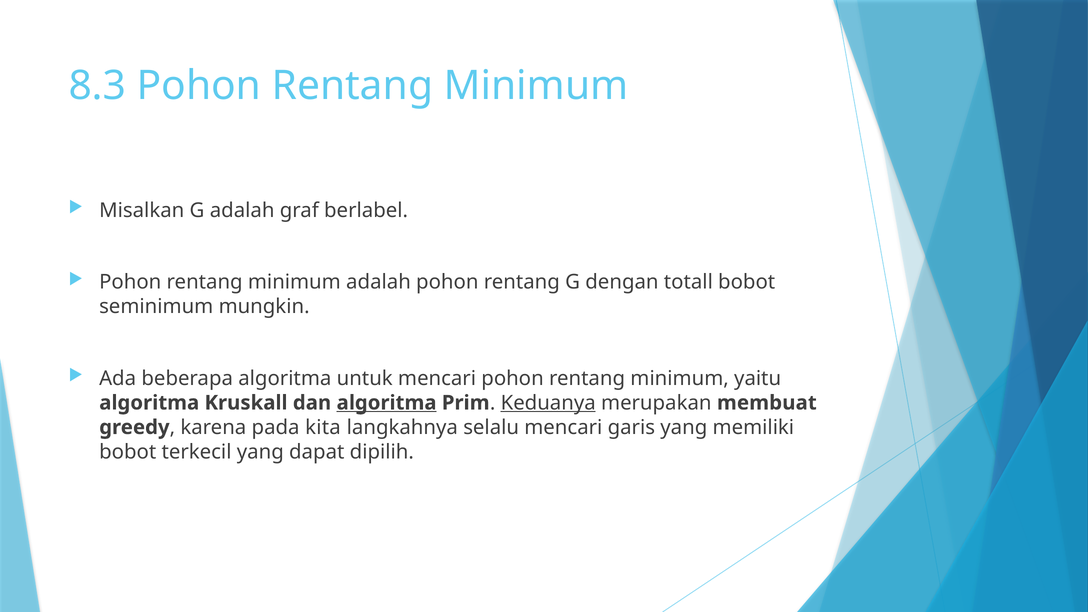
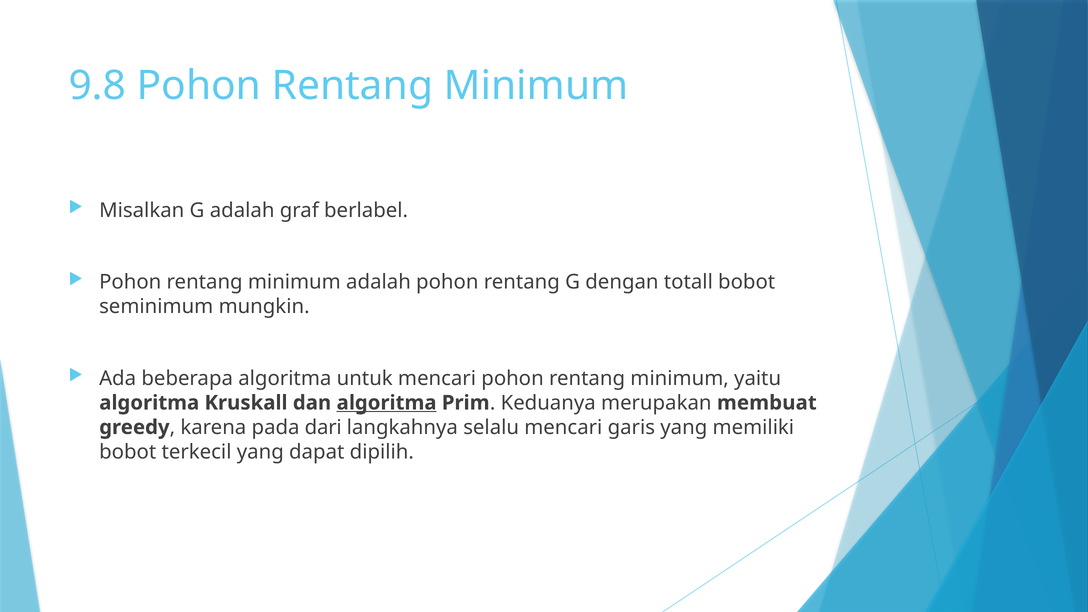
8.3: 8.3 -> 9.8 (97, 86)
Keduanya underline: present -> none (548, 403)
kita: kita -> dari (323, 427)
